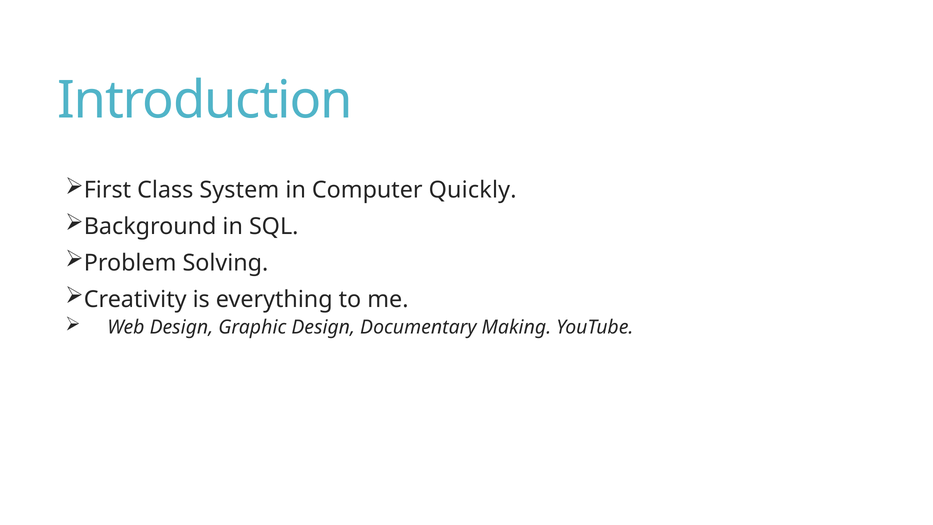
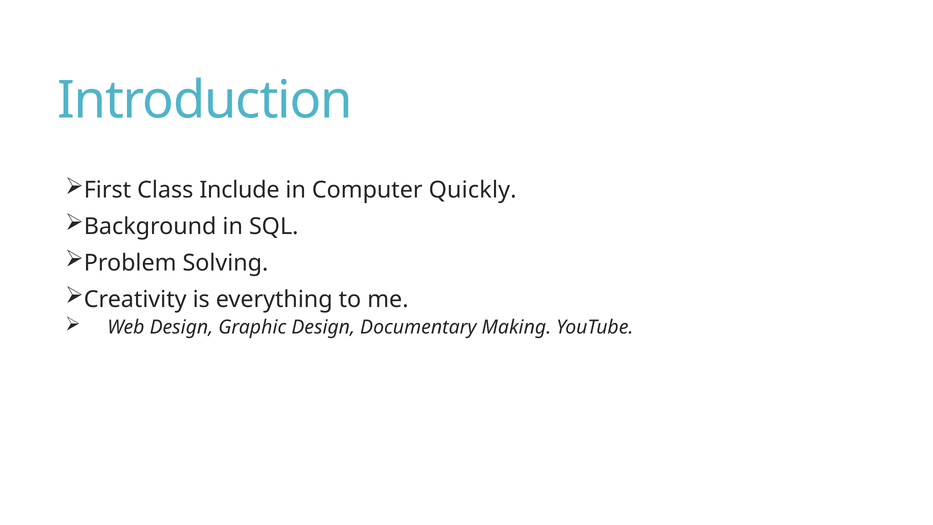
System: System -> Include (239, 190)
